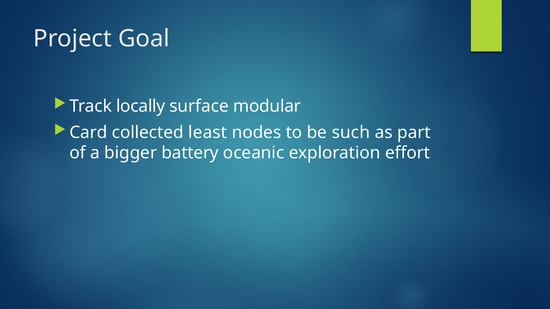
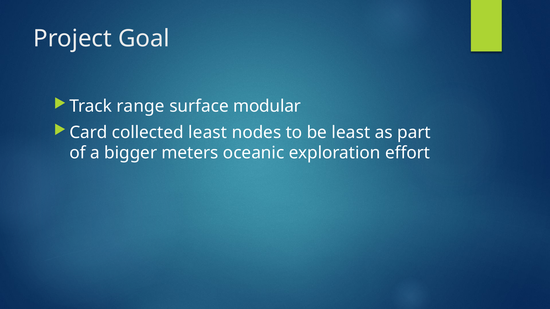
locally: locally -> range (141, 106)
be such: such -> least (351, 133)
battery: battery -> meters (190, 153)
